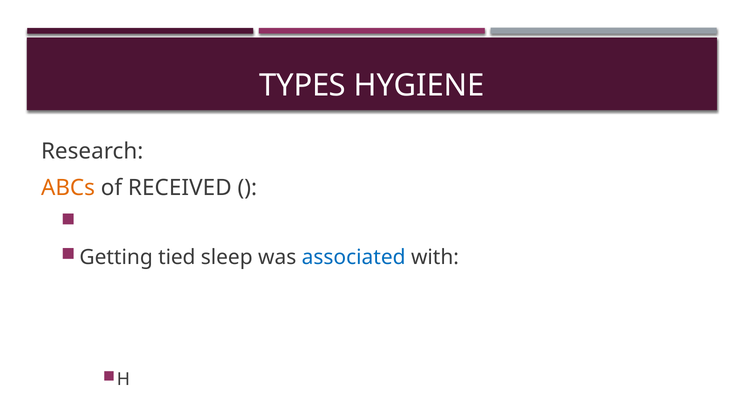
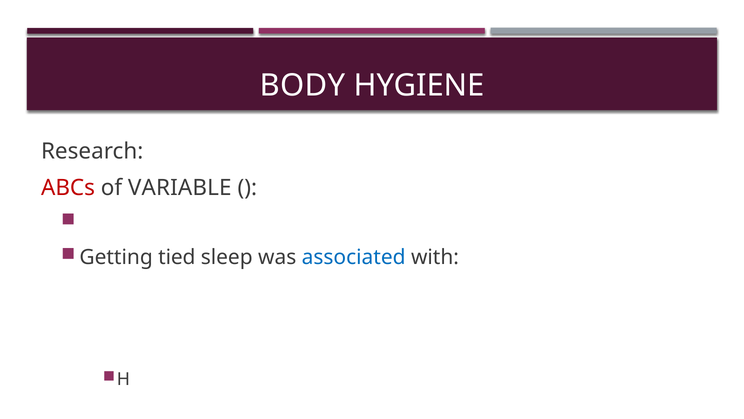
TYPES: TYPES -> BODY (302, 85)
ABCs colour: orange -> red (68, 188)
RECEIVED: RECEIVED -> VARIABLE (180, 188)
